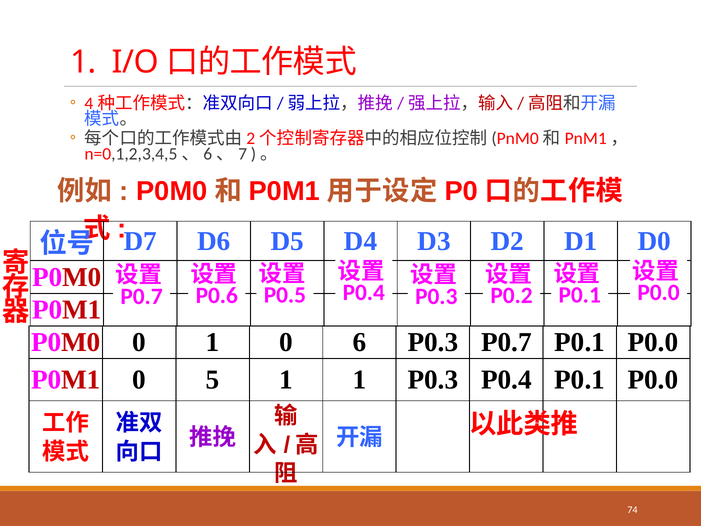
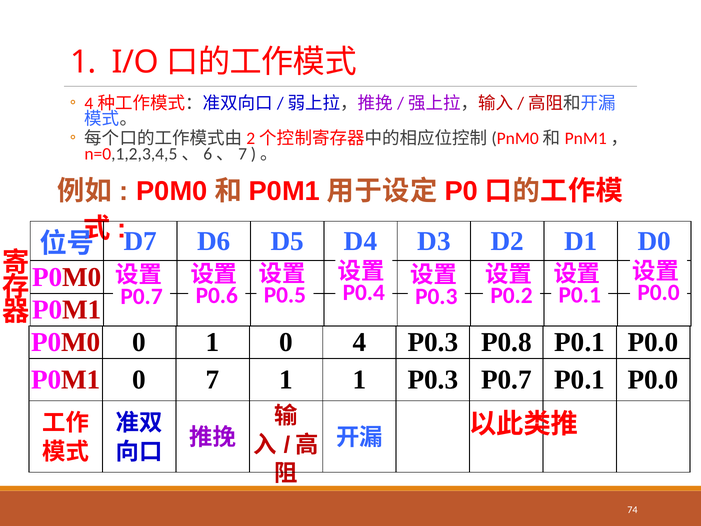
6: 6 -> 4 (359, 342)
P0.3 P0.7: P0.7 -> P0.8 (506, 342)
5: 5 -> 7 (213, 380)
P0.3 P0.4: P0.4 -> P0.7 (506, 380)
